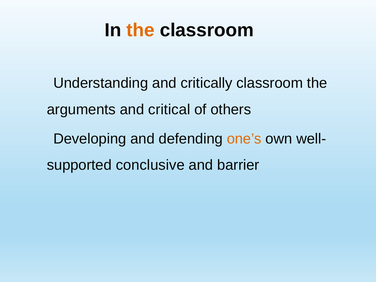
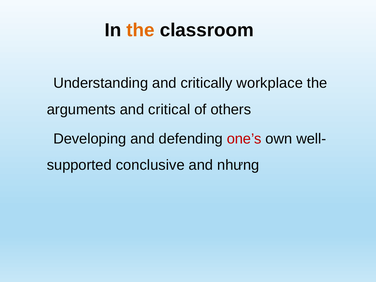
critically classroom: classroom -> workplace (270, 83)
one’s colour: orange -> red (244, 139)
barrier: barrier -> nhưng (238, 165)
